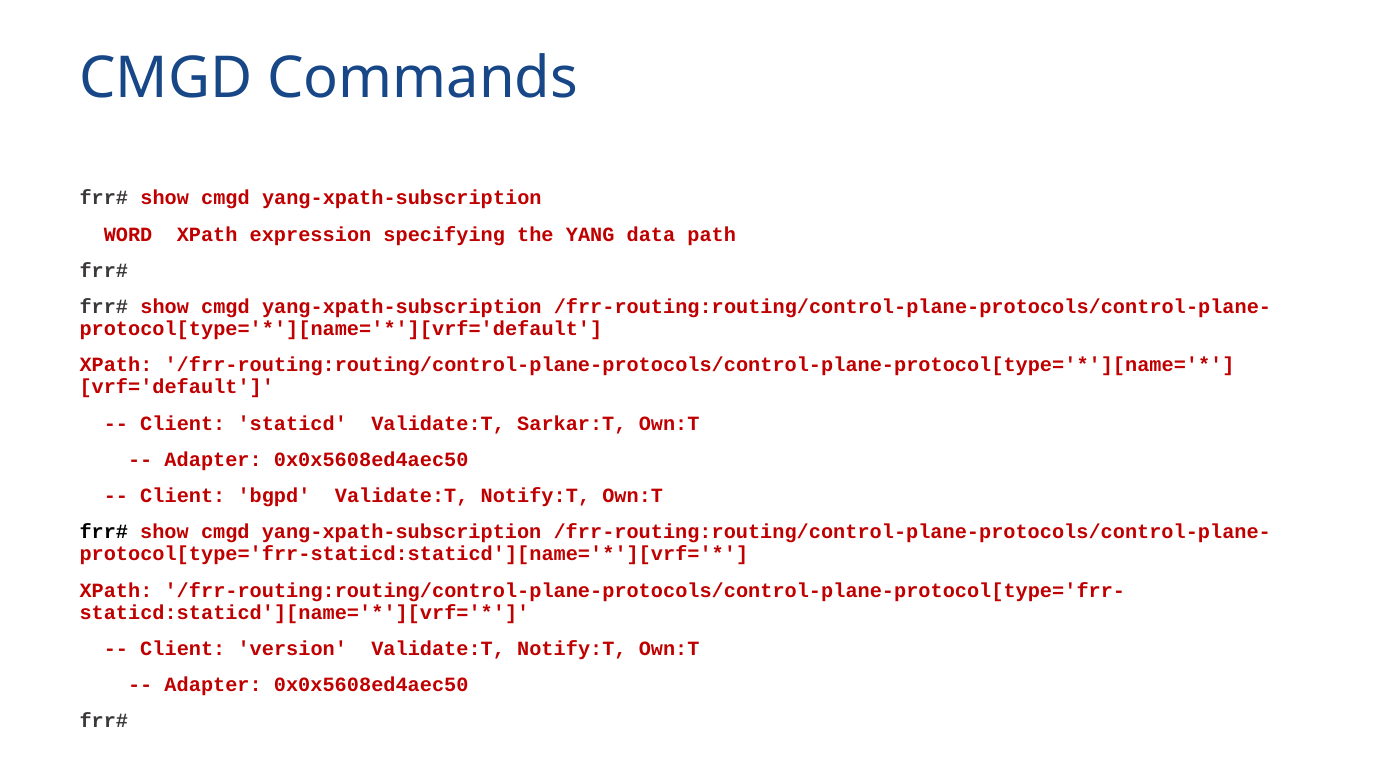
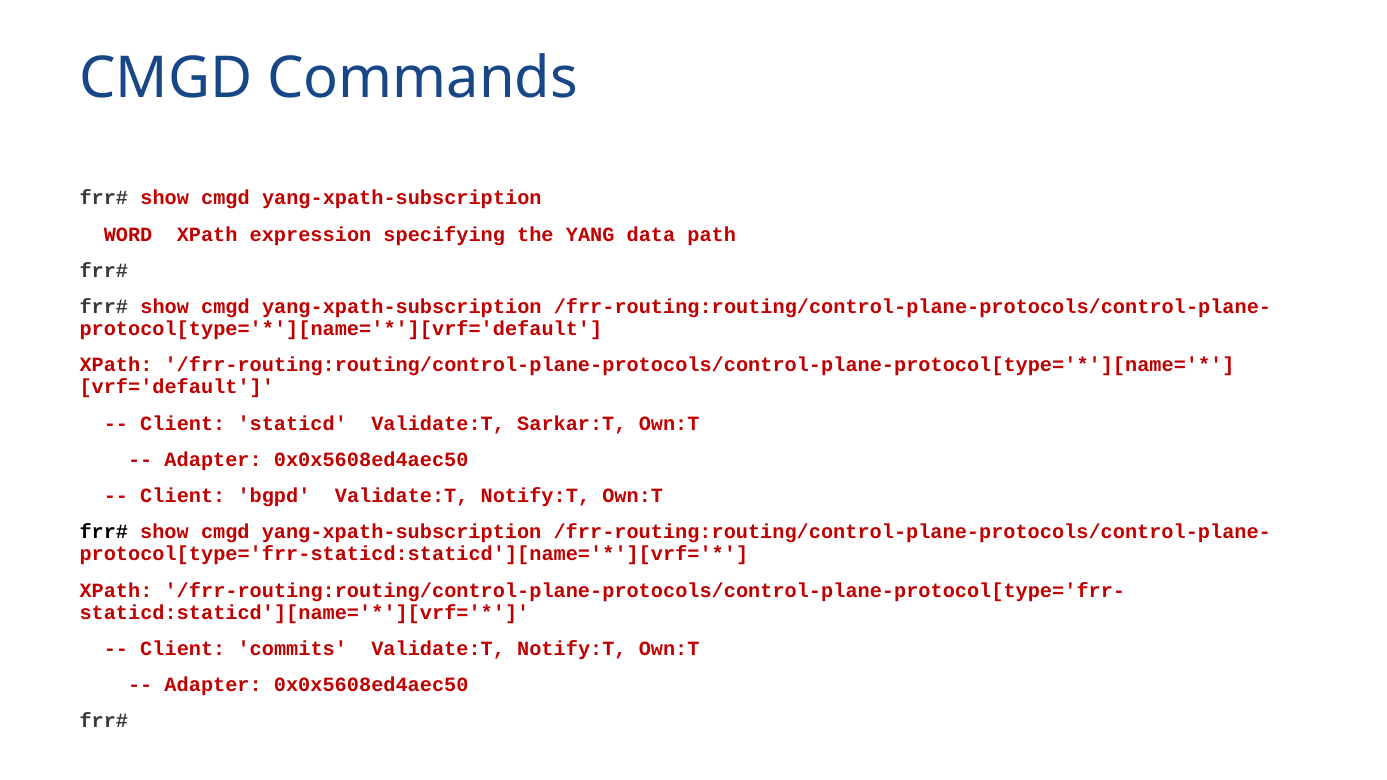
version: version -> commits (292, 649)
